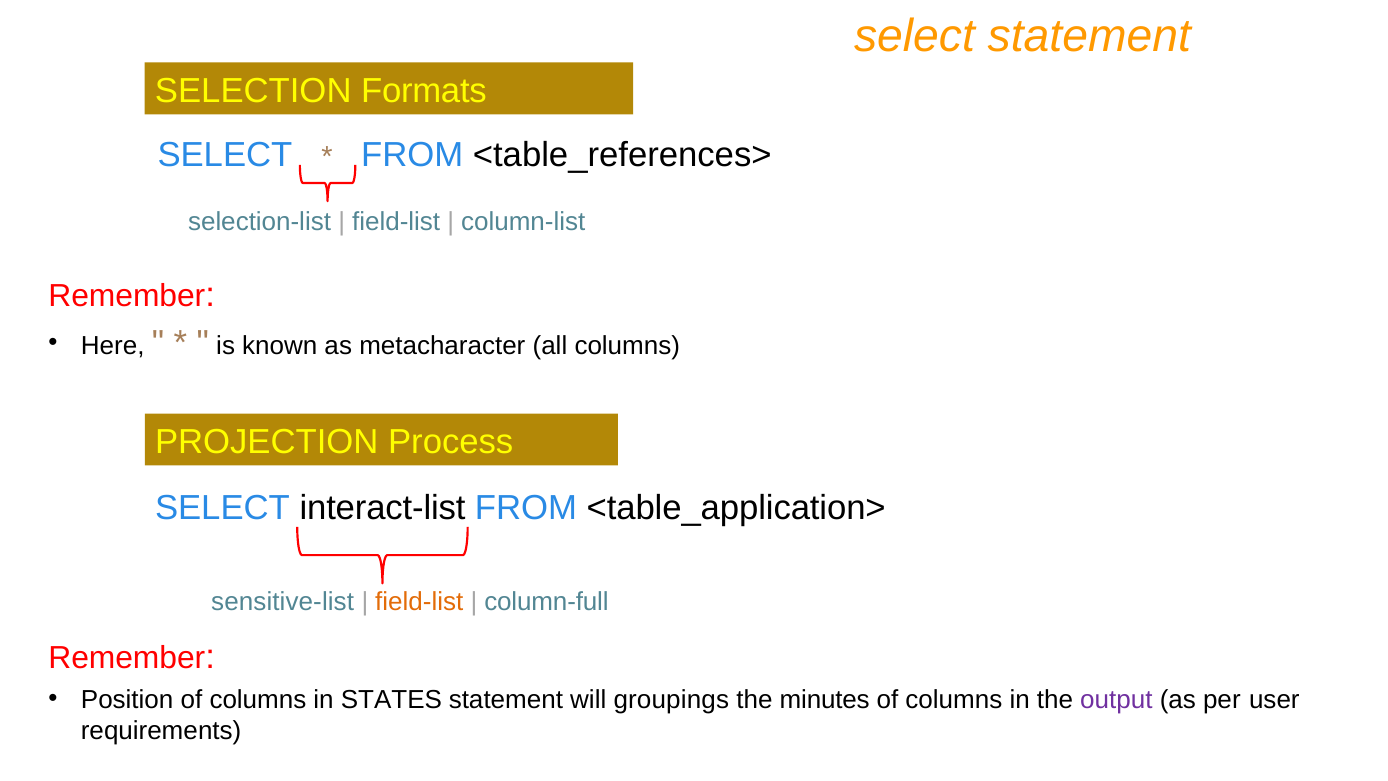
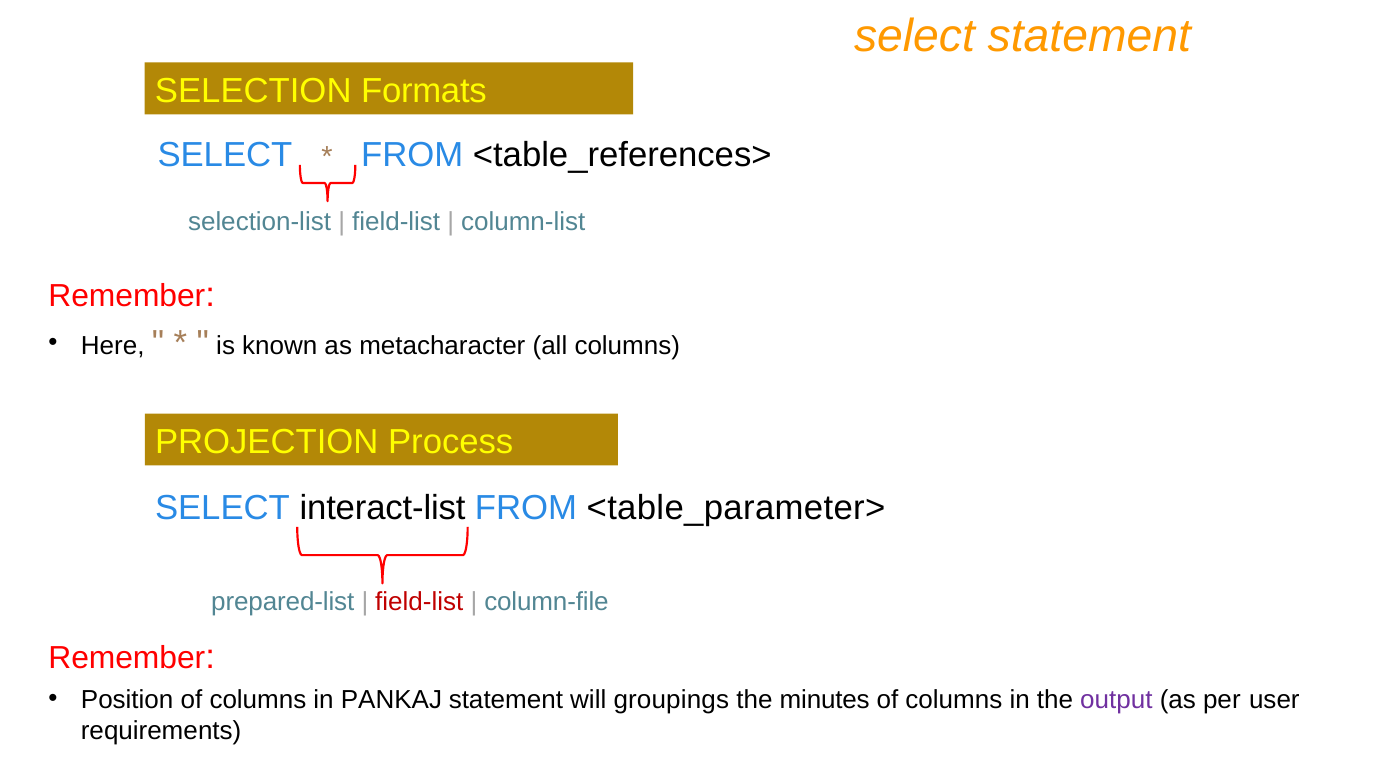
<table_application>: <table_application> -> <table_parameter> (736, 507)
sensitive-list: sensitive-list -> prepared-list (283, 601)
field-list colour: orange -> red (419, 601)
column-full: column-full -> column-file (546, 601)
STATES: STATES -> PANKAJ (391, 699)
